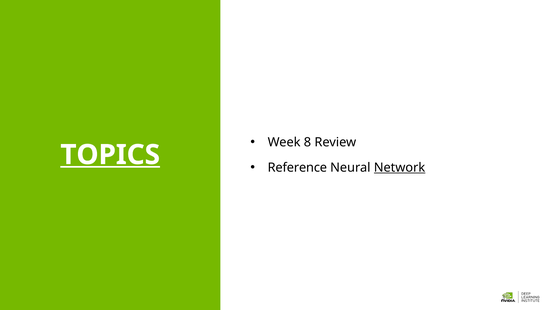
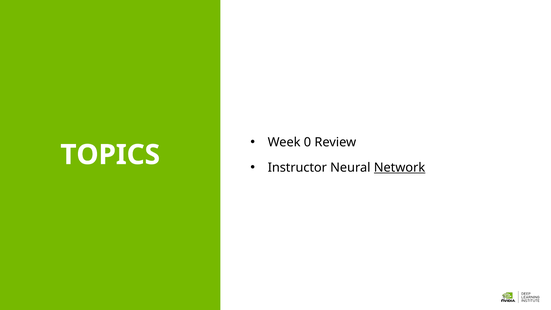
8: 8 -> 0 (307, 142)
TOPICS underline: present -> none (110, 155)
Reference: Reference -> Instructor (297, 168)
